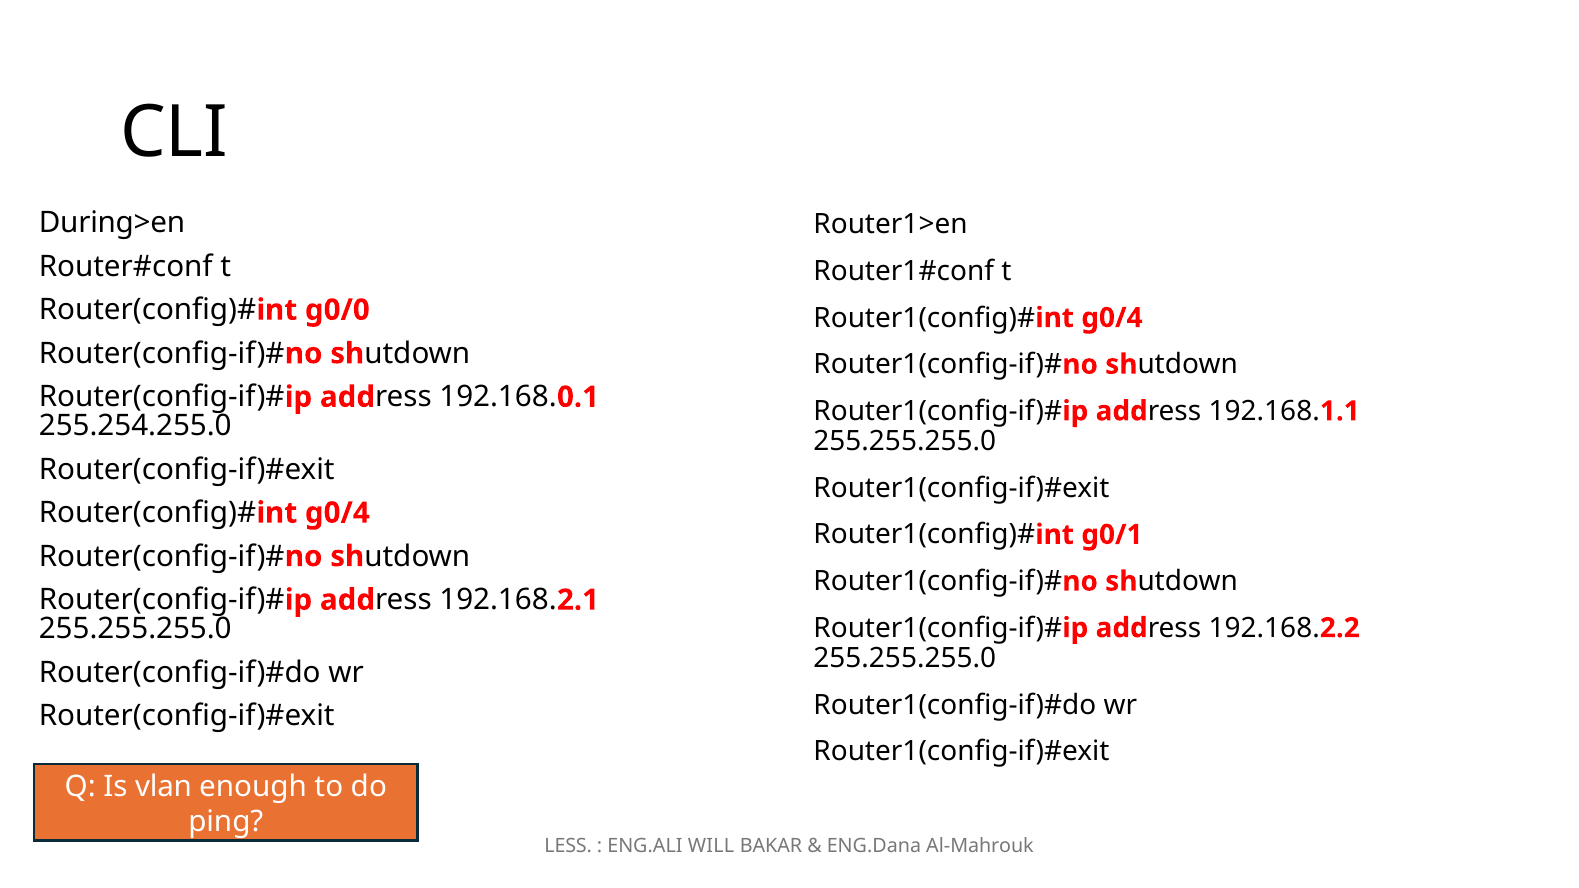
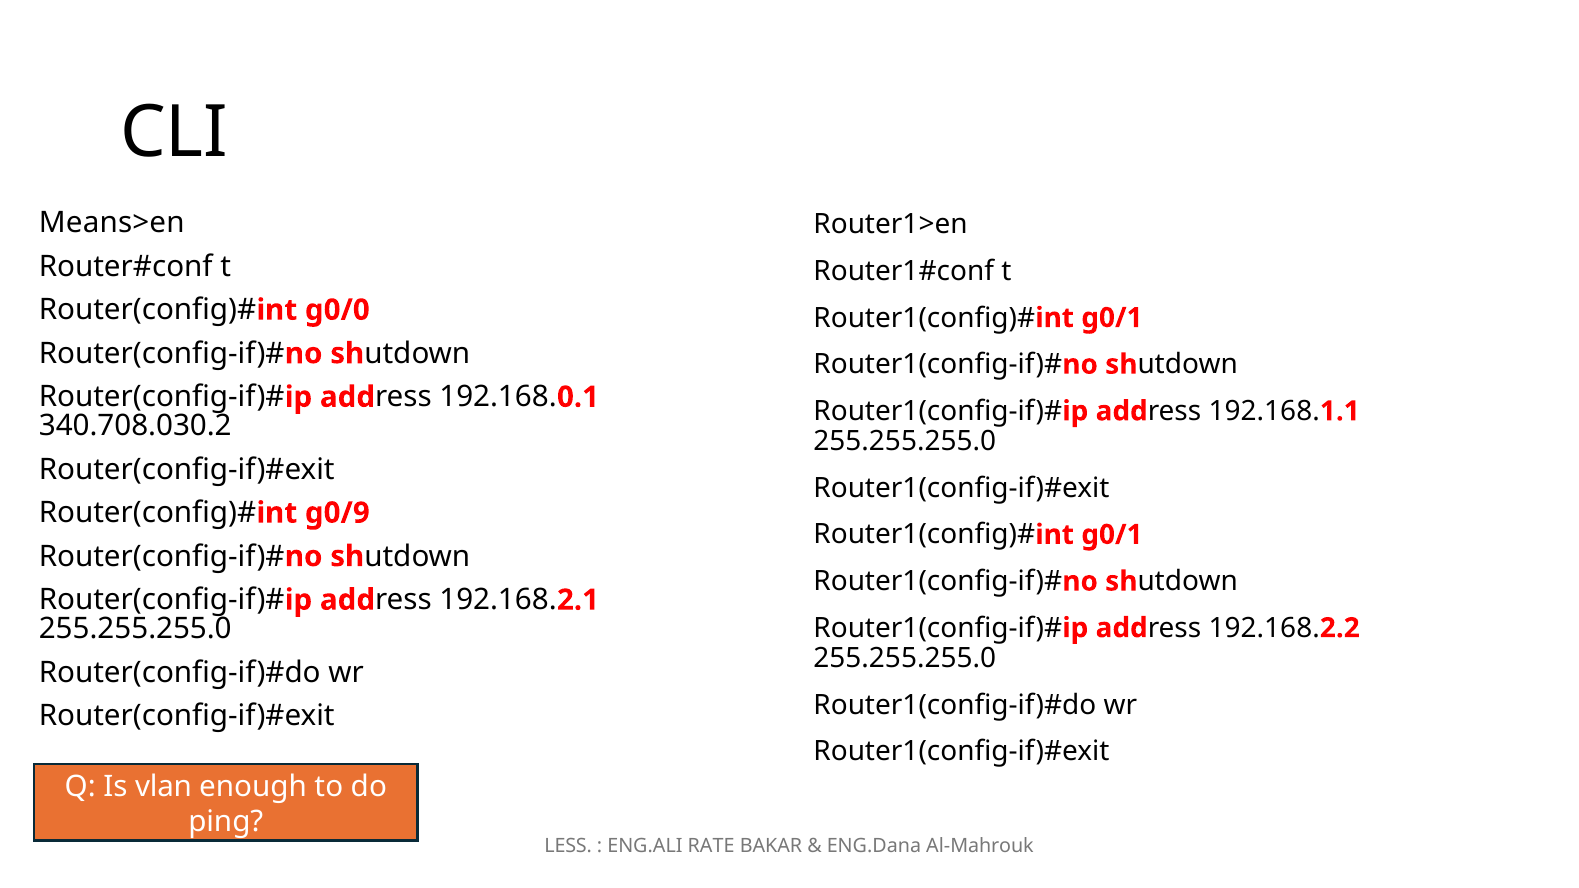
During>en: During>en -> Means>en (112, 223)
g0/4: g0/4 -> g0/1 (1112, 318)
255.254.255.0: 255.254.255.0 -> 340.708.030.2 (135, 426)
int g0/4: g0/4 -> g0/9 (337, 513)
WILL: WILL -> RATE (711, 847)
